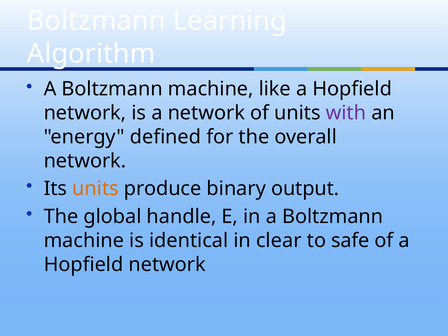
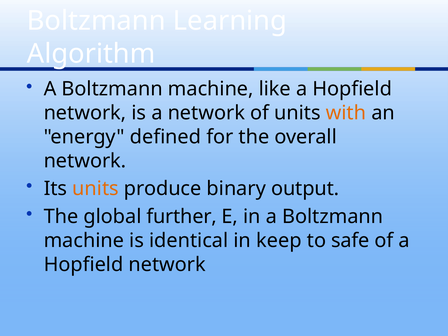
with colour: purple -> orange (346, 113)
handle: handle -> further (182, 217)
clear: clear -> keep (279, 241)
